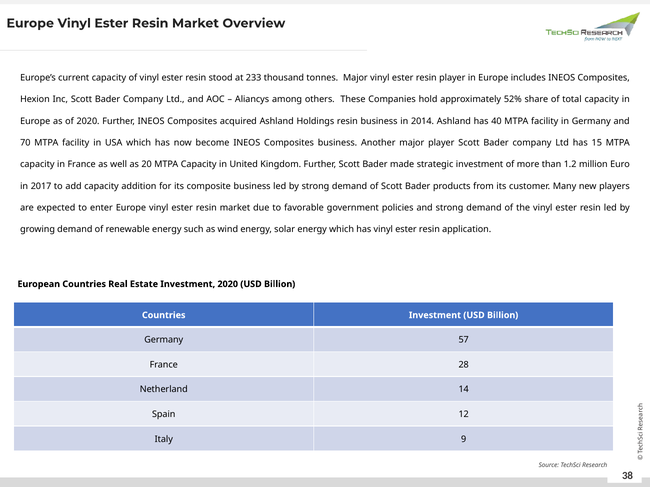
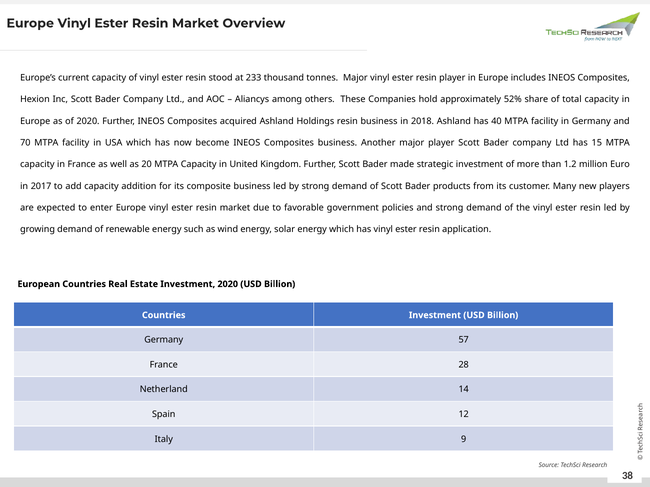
2014: 2014 -> 2018 (423, 121)
